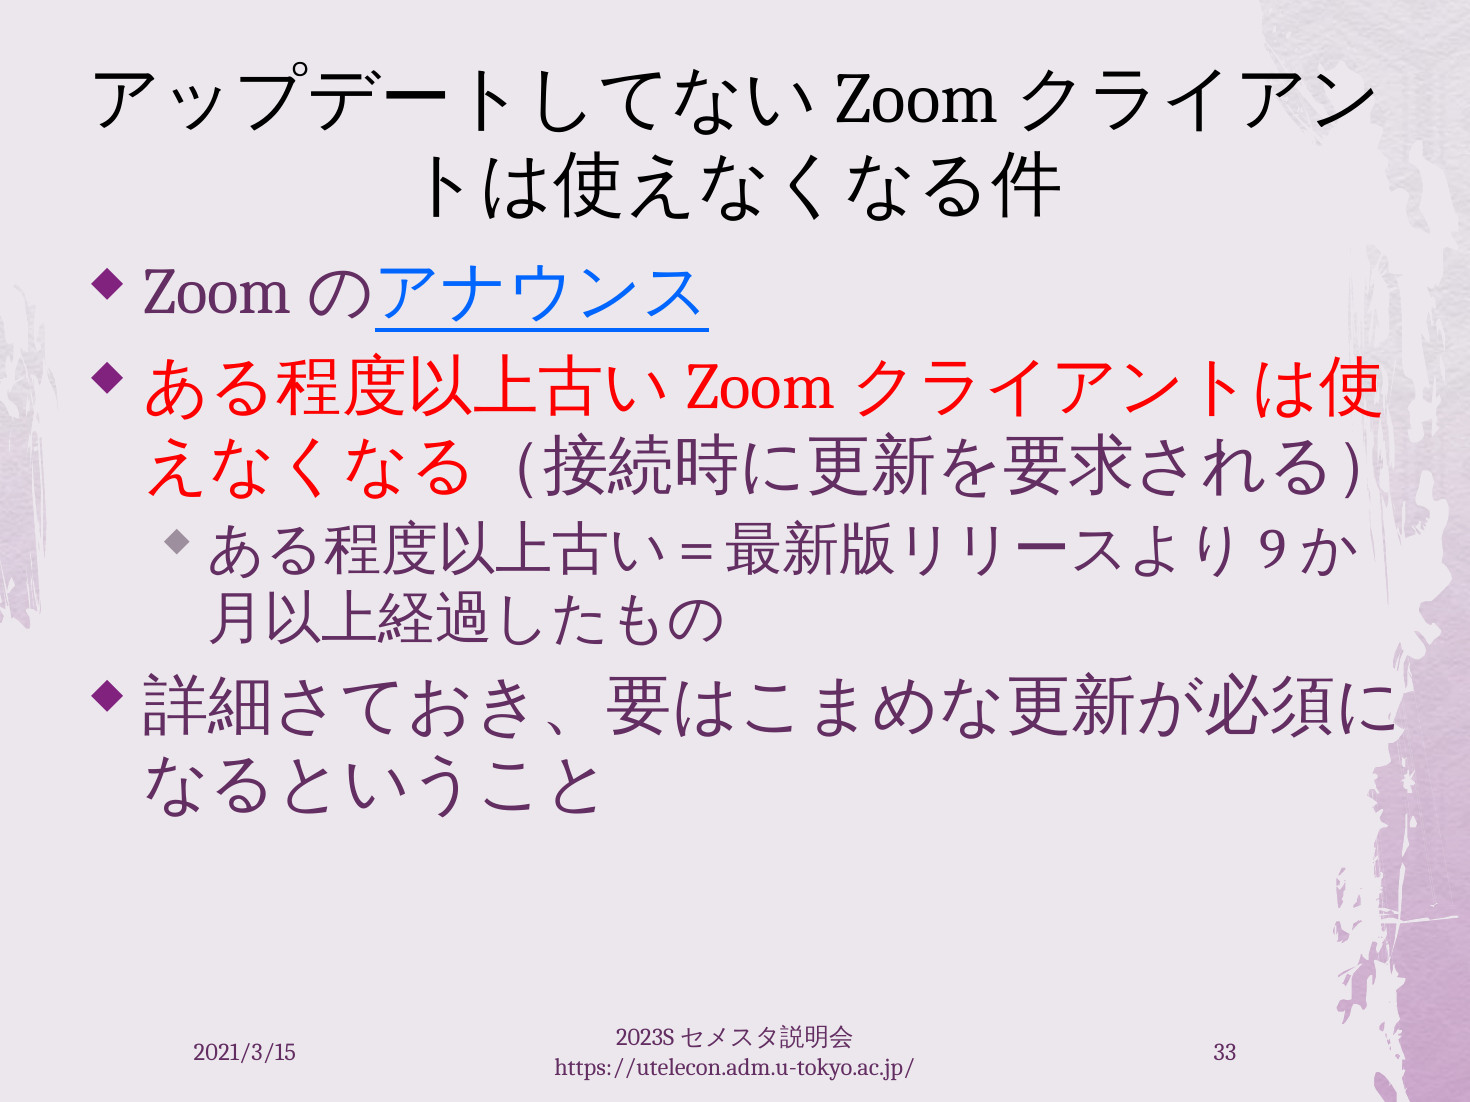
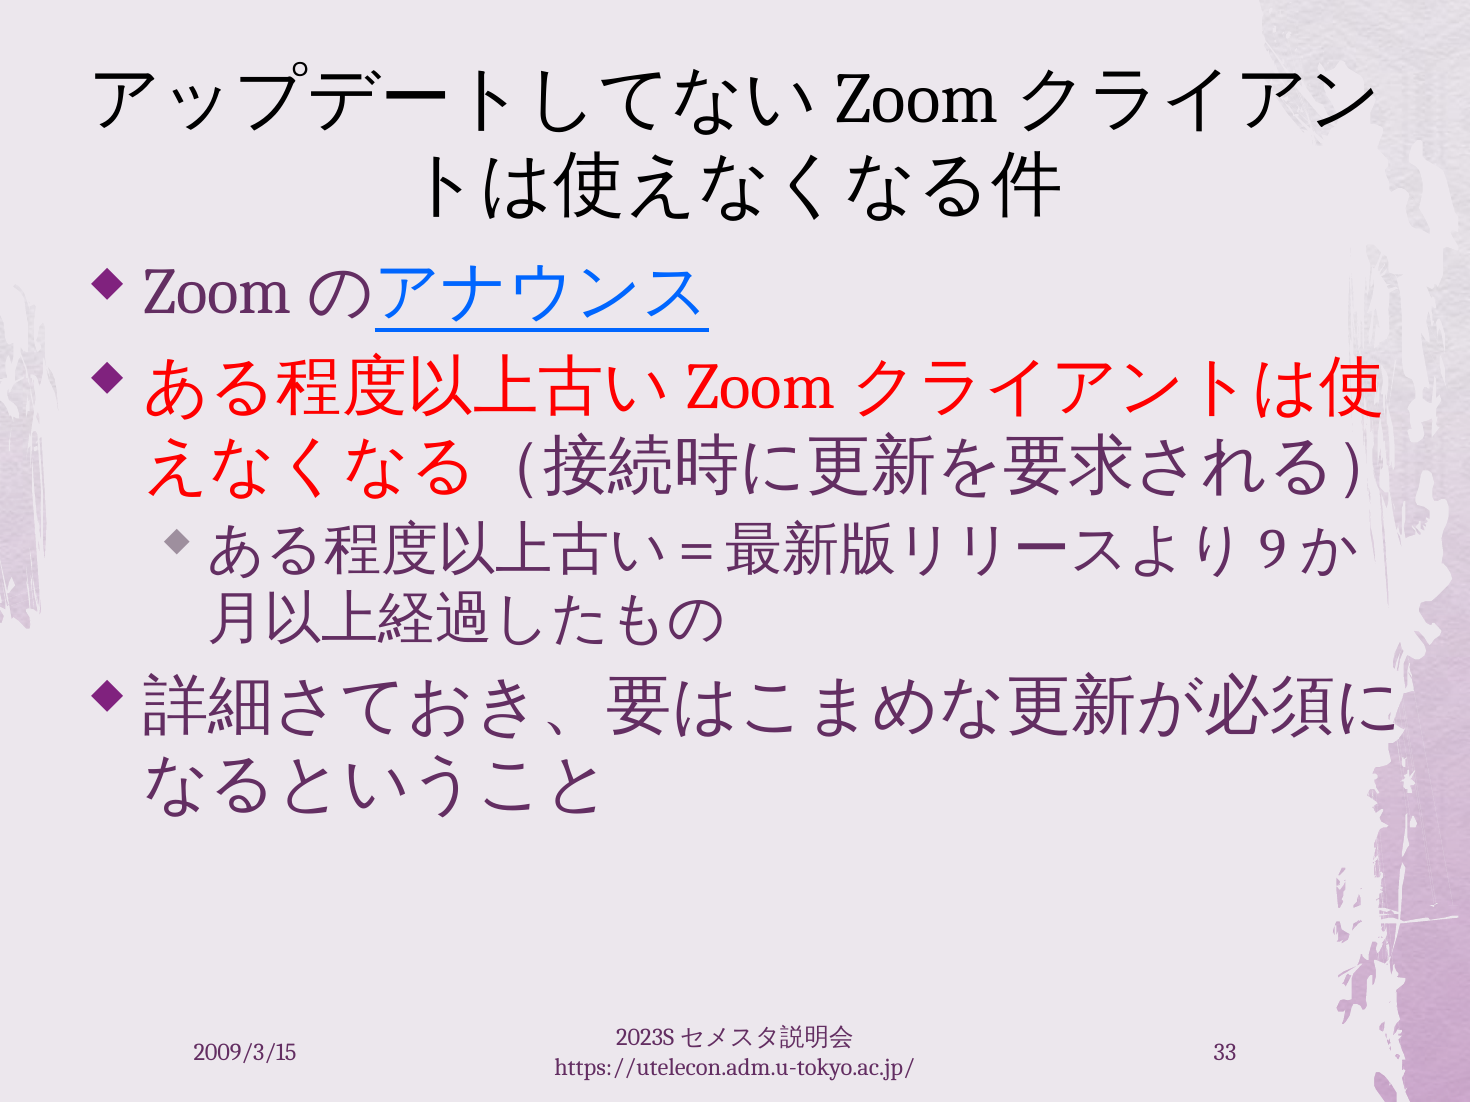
2021/3/15: 2021/3/15 -> 2009/3/15 (245, 1053)
